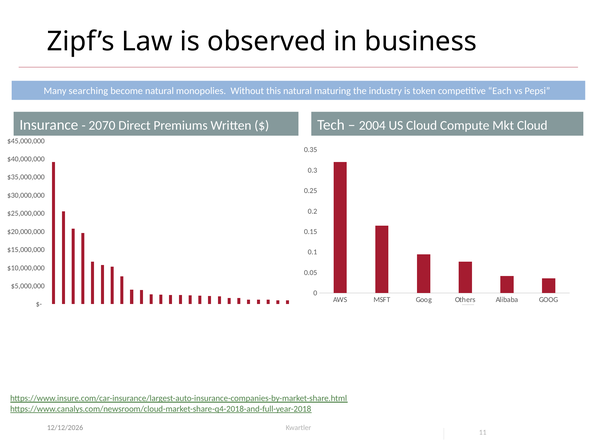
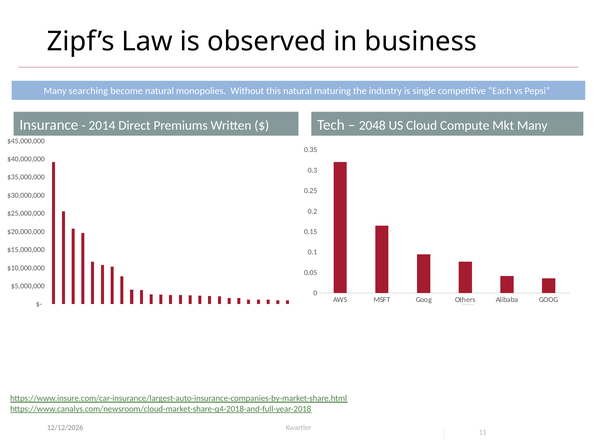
token: token -> single (424, 91)
2070: 2070 -> 2014 (102, 125)
2004: 2004 -> 2048 (372, 125)
Mkt Cloud: Cloud -> Many (532, 125)
